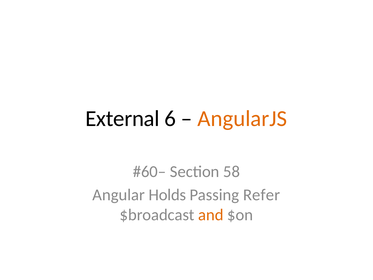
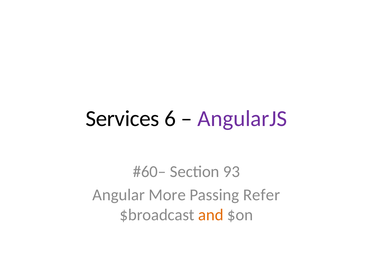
External: External -> Services (122, 118)
AngularJS colour: orange -> purple (242, 118)
58: 58 -> 93 (232, 171)
Holds: Holds -> More (167, 195)
